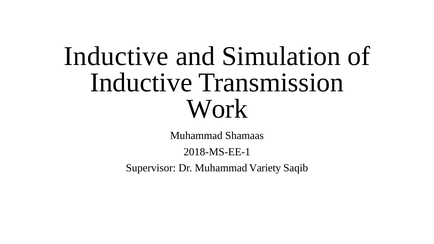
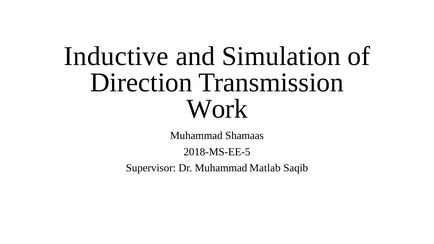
Inductive: Inductive -> Direction (141, 83)
2018-MS-EE-1: 2018-MS-EE-1 -> 2018-MS-EE-5 (217, 152)
Variety: Variety -> Matlab (265, 168)
